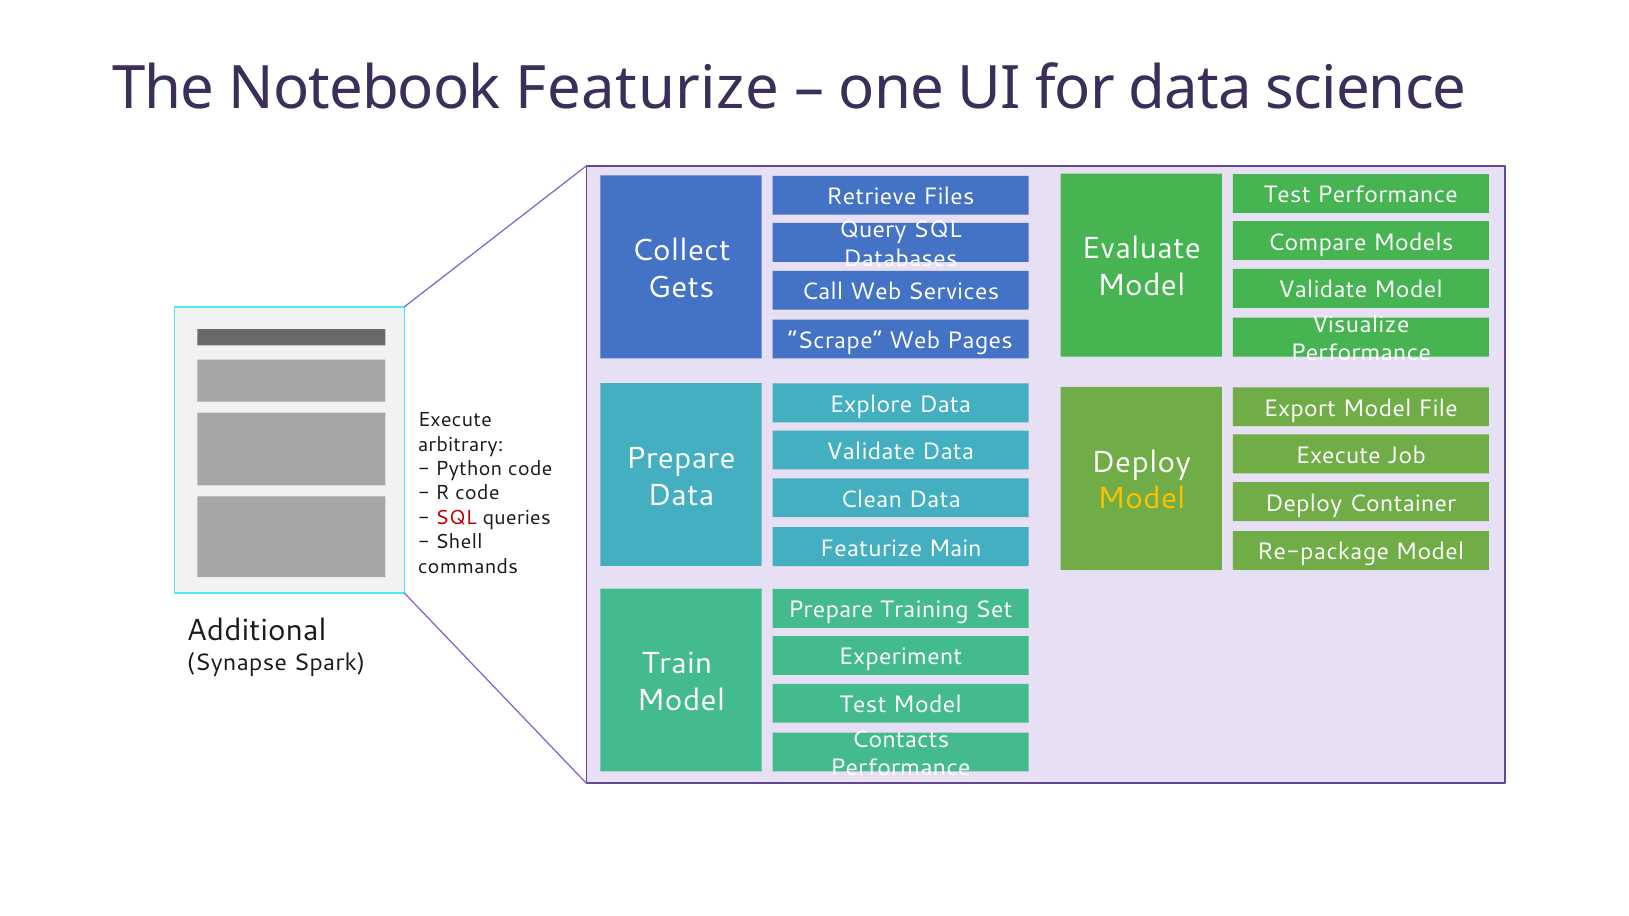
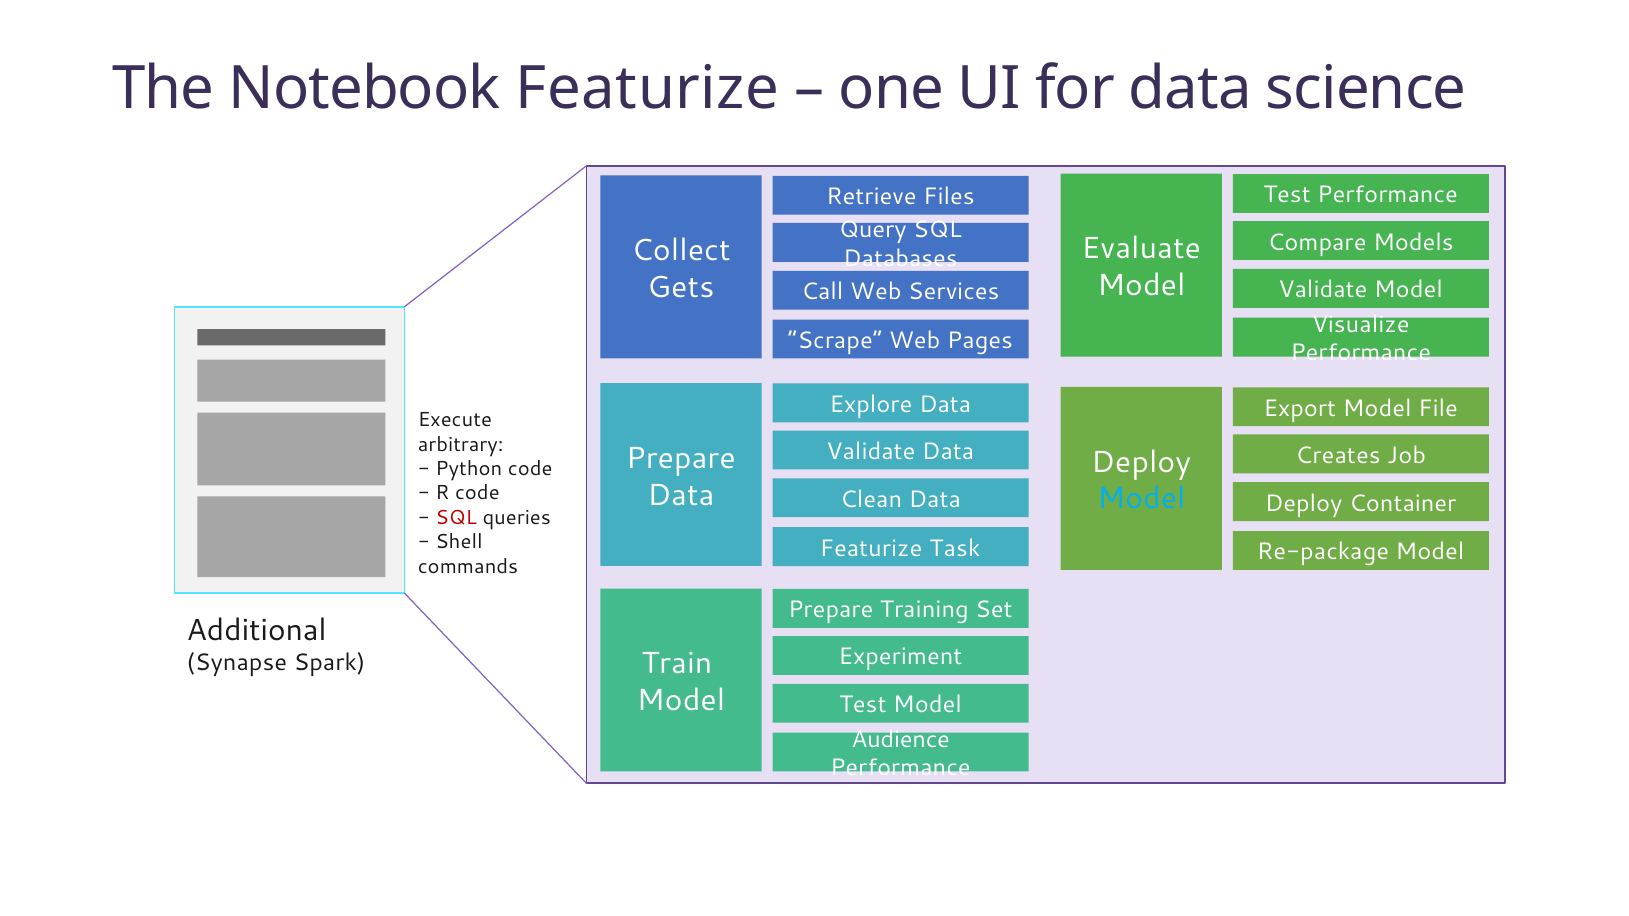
Execute: Execute -> Creates (1338, 456)
Model colour: yellow -> light blue (1141, 499)
Main: Main -> Task (955, 548)
Contacts: Contacts -> Audience (901, 740)
